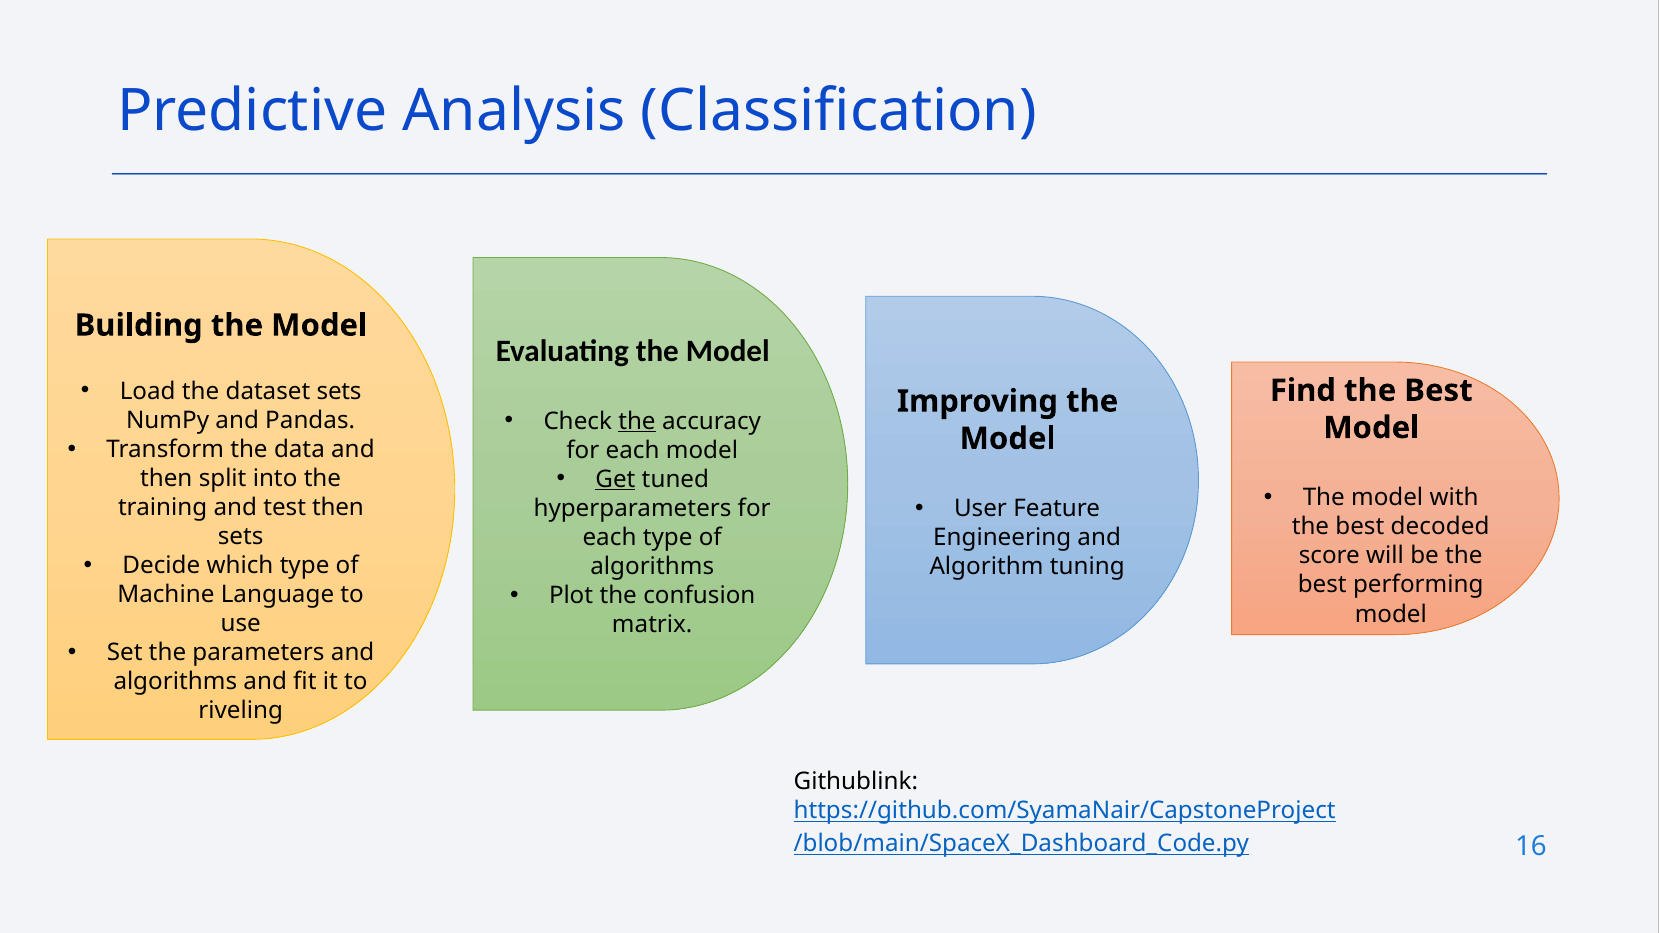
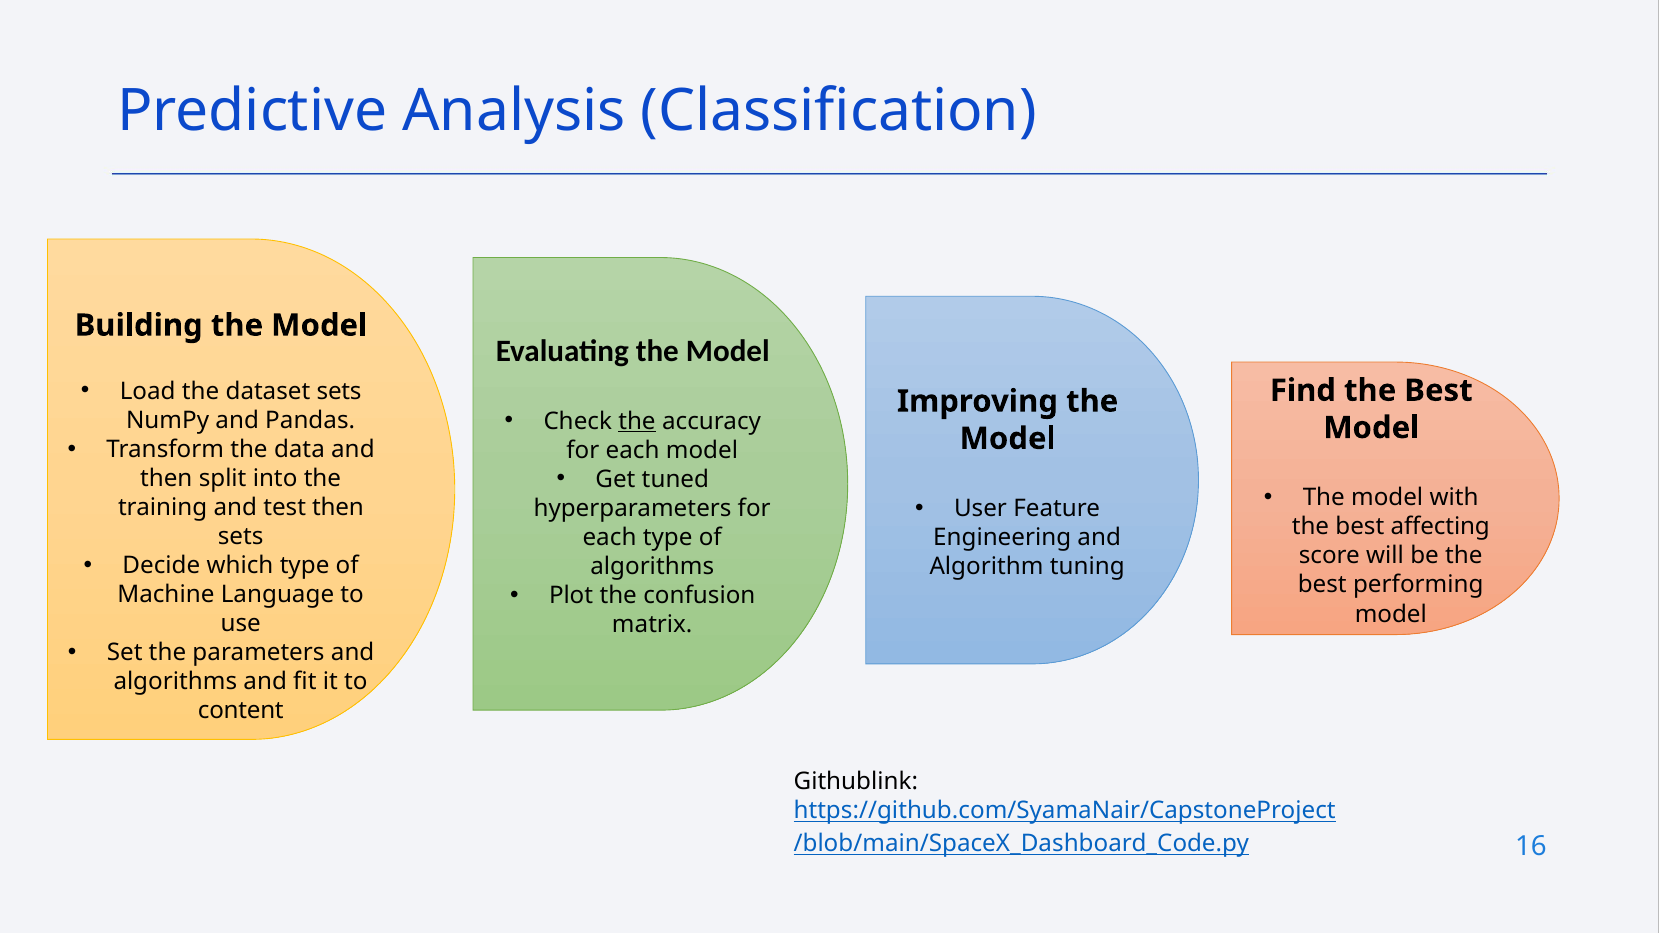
Get underline: present -> none (615, 479)
decoded: decoded -> affecting (1440, 527)
riveling: riveling -> content (241, 711)
